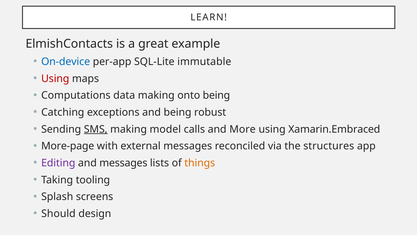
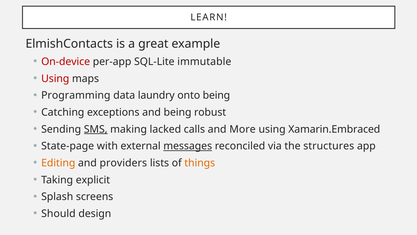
On-device colour: blue -> red (66, 62)
Computations: Computations -> Programming (76, 95)
data making: making -> laundry (156, 95)
model: model -> lacked (165, 129)
More-page: More-page -> State-page (68, 146)
messages underline: none -> present (188, 146)
Editing colour: purple -> orange (58, 163)
and messages: messages -> providers (123, 163)
tooling: tooling -> explicit (93, 180)
